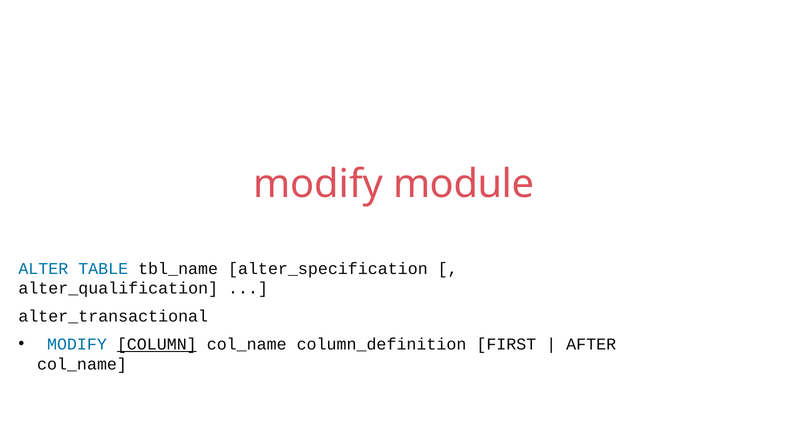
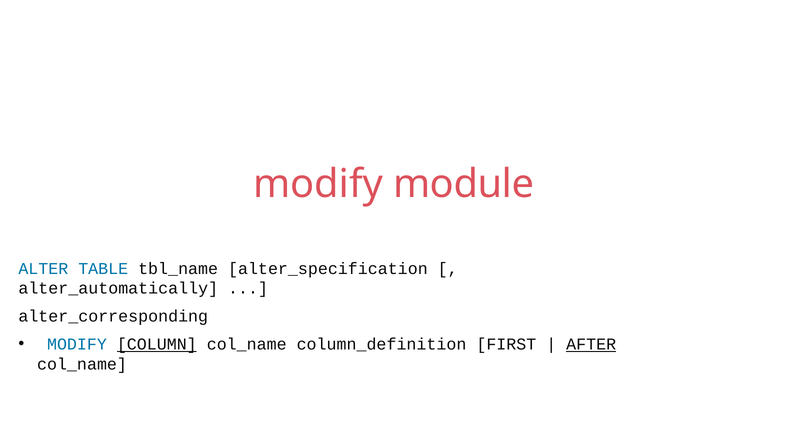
alter_qualification: alter_qualification -> alter_automatically (118, 289)
alter_transactional: alter_transactional -> alter_corresponding (113, 317)
AFTER underline: none -> present (591, 344)
